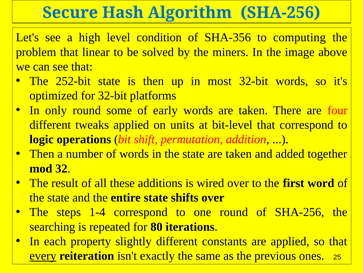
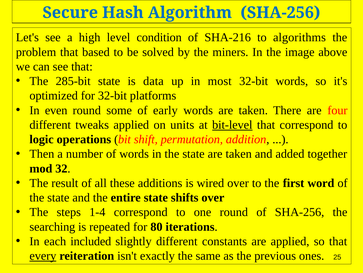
SHA-356: SHA-356 -> SHA-216 (228, 37)
computing: computing -> algorithms (299, 37)
linear: linear -> based (96, 52)
252-bit: 252-bit -> 285-bit (73, 81)
is then: then -> data (153, 81)
only: only -> even (56, 110)
bit-level underline: none -> present (232, 124)
property: property -> included (91, 241)
